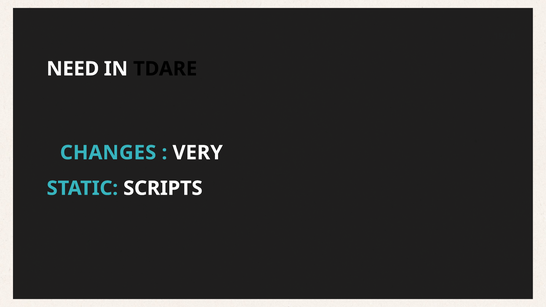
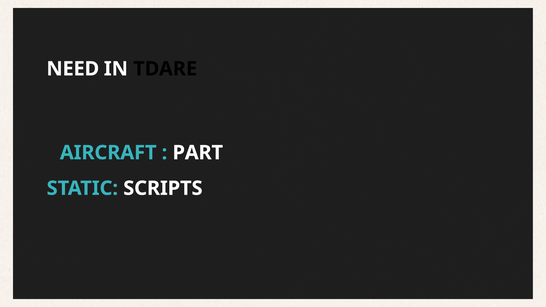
CHANGES: CHANGES -> AIRCRAFT (108, 153)
VERY: VERY -> PART (198, 153)
